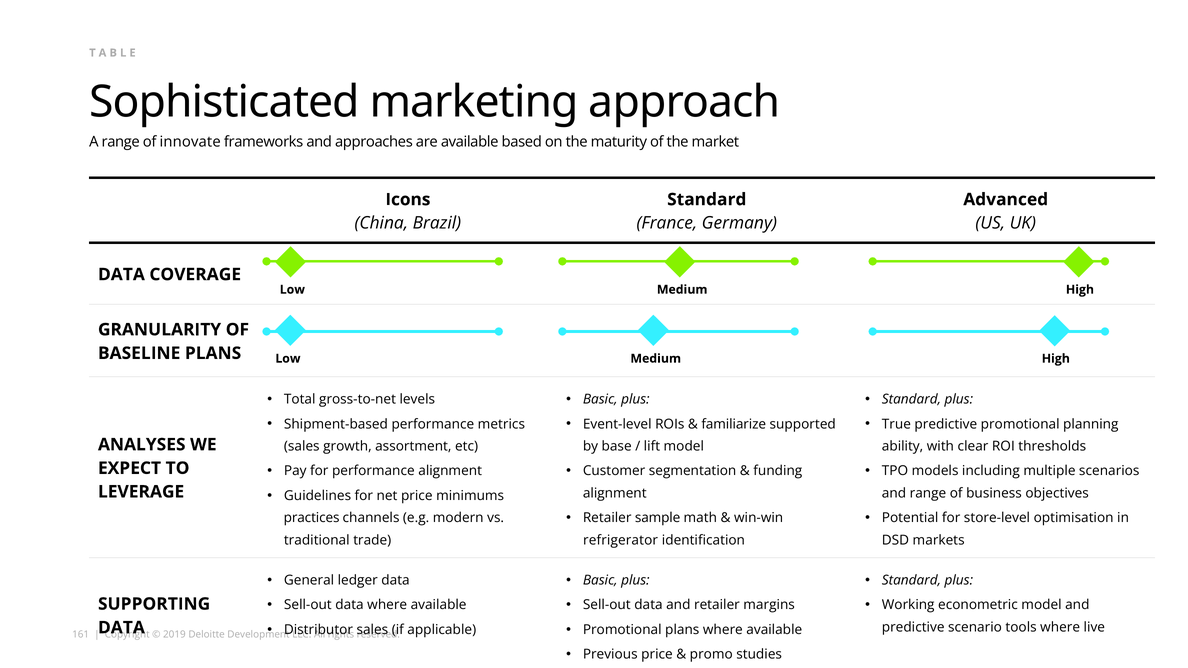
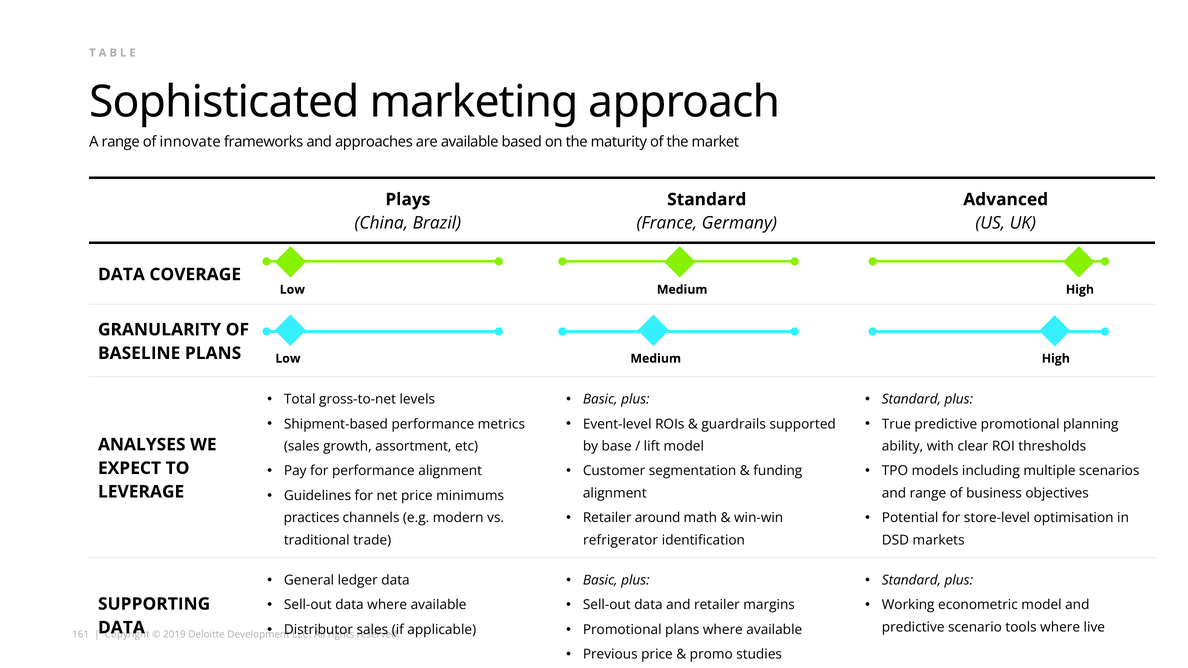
Icons: Icons -> Plays (408, 200)
familiarize: familiarize -> guardrails (734, 424)
sample: sample -> around (658, 518)
